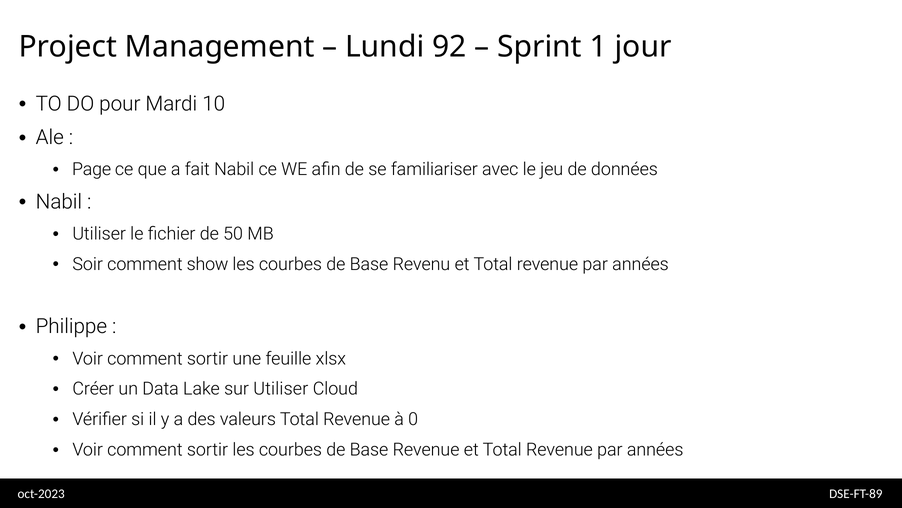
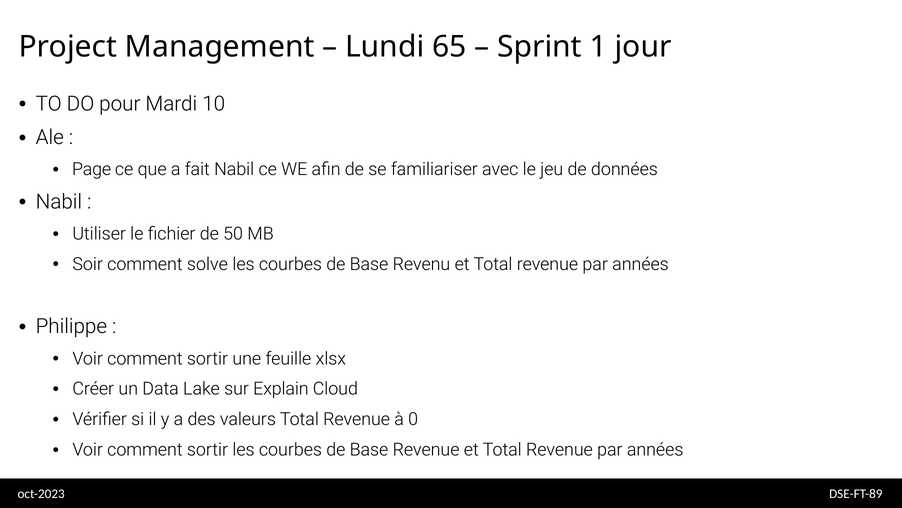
92: 92 -> 65 (449, 47)
show: show -> solve (207, 264)
sur Utiliser: Utiliser -> Explain (281, 389)
